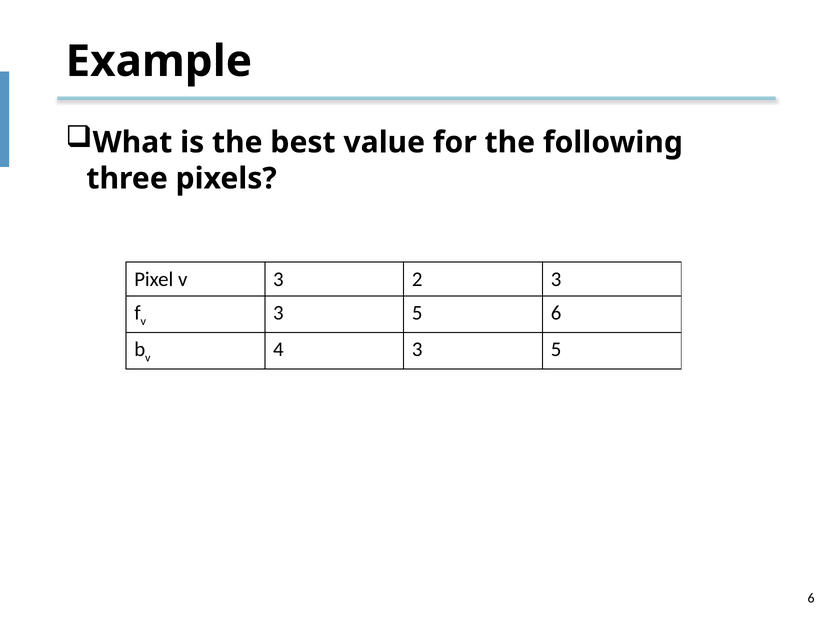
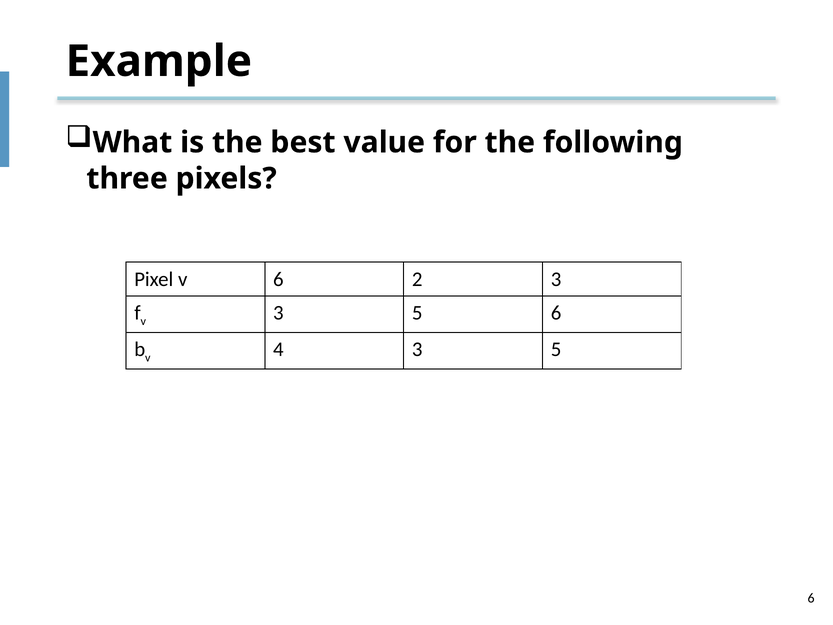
Pixel v 3: 3 -> 6 (278, 279)
